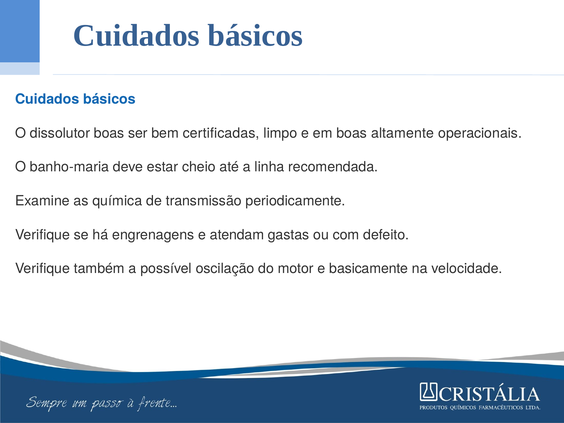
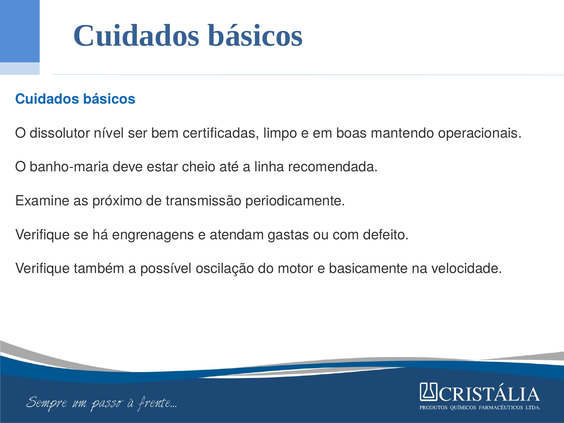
dissolutor boas: boas -> nível (109, 133)
altamente: altamente -> mantendo (403, 133)
química: química -> próximo (117, 201)
